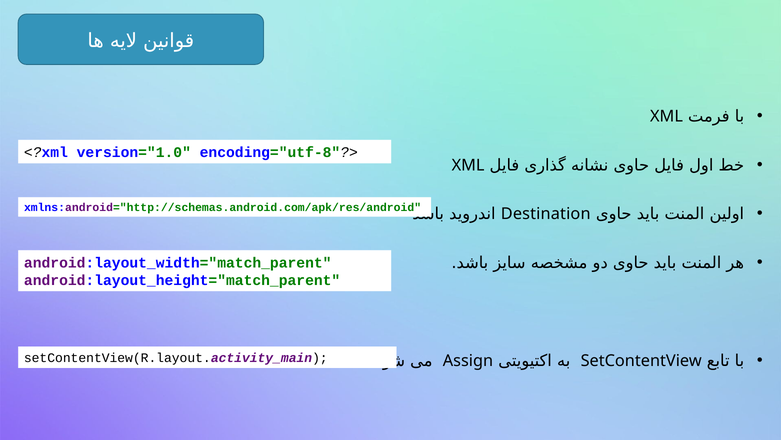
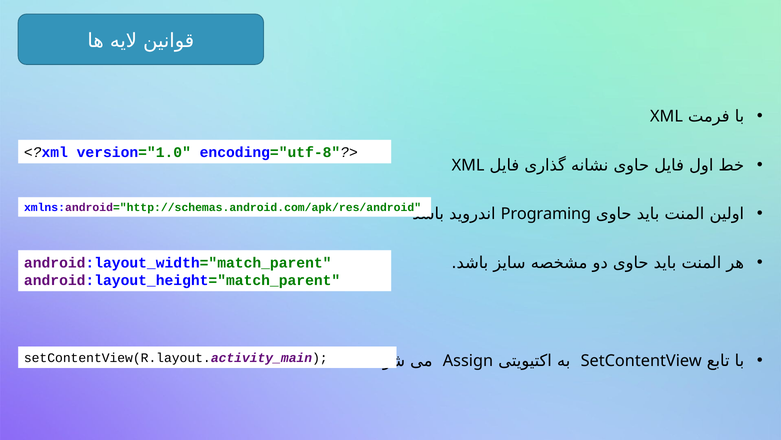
Destination: Destination -> Programing (546, 214)
